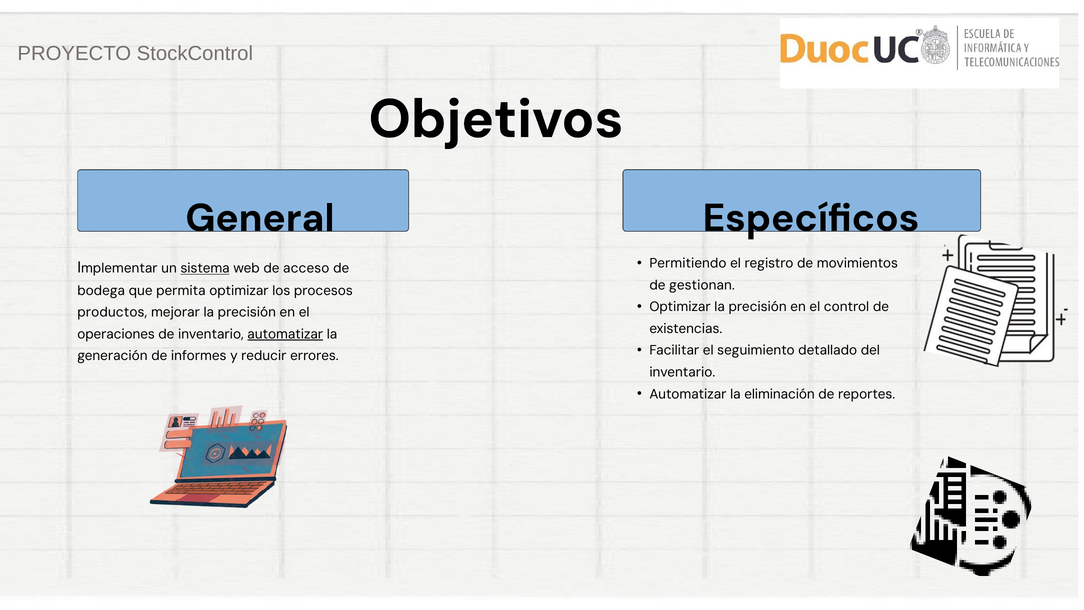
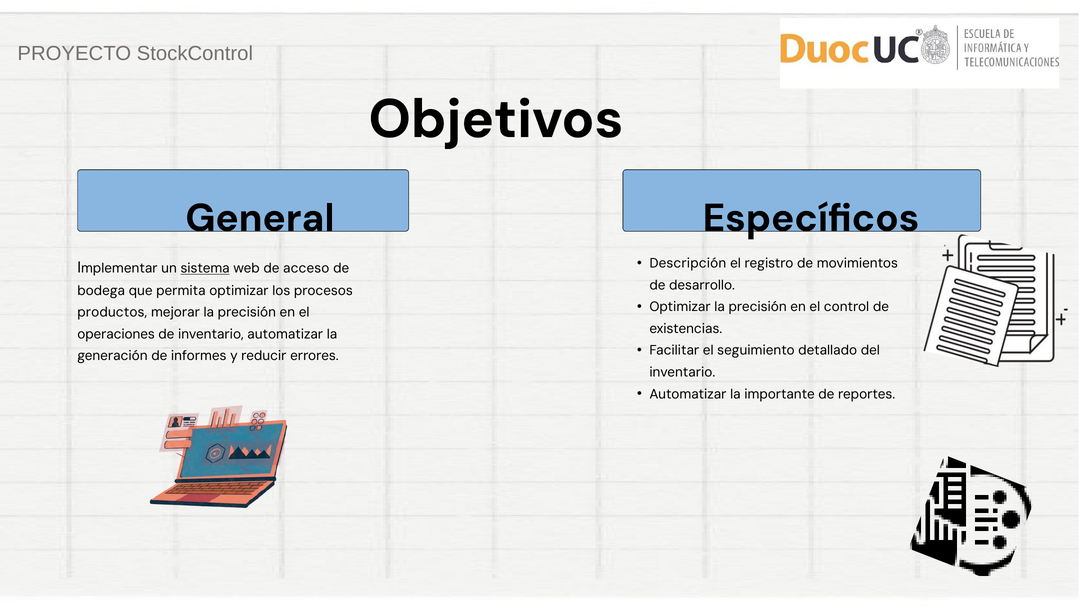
Permitiendo: Permitiendo -> Descripción (688, 263)
gestionan: gestionan -> desarrollo (702, 285)
automatizar underline: present -> none (285, 334)
eliminación: eliminación -> importante (780, 394)
